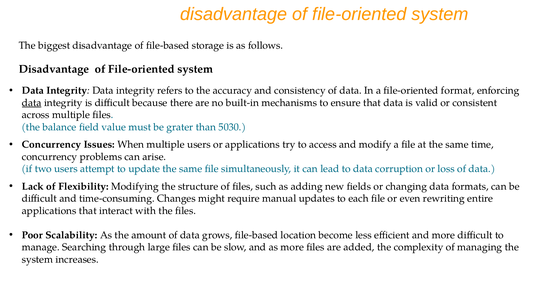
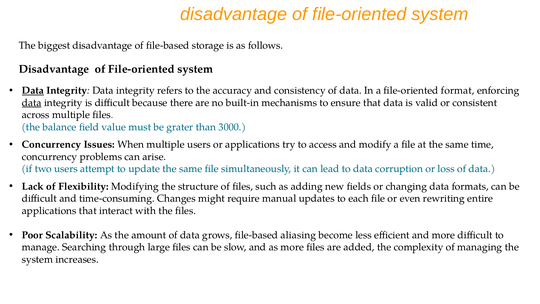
Data underline: none -> present (33, 90)
5030: 5030 -> 3000 (232, 127)
location: location -> aliasing (298, 235)
